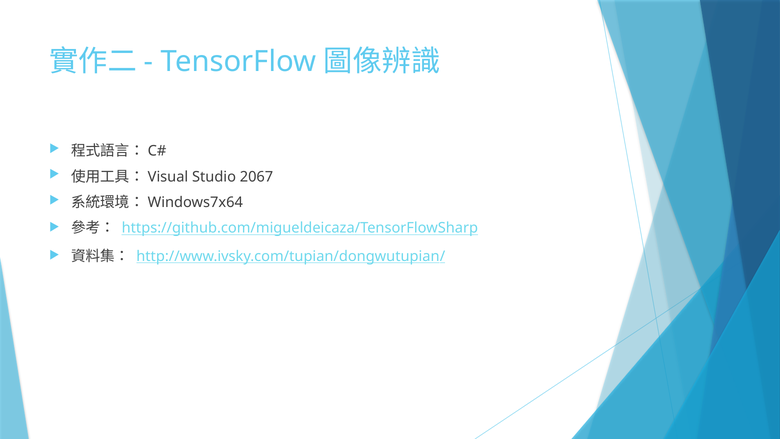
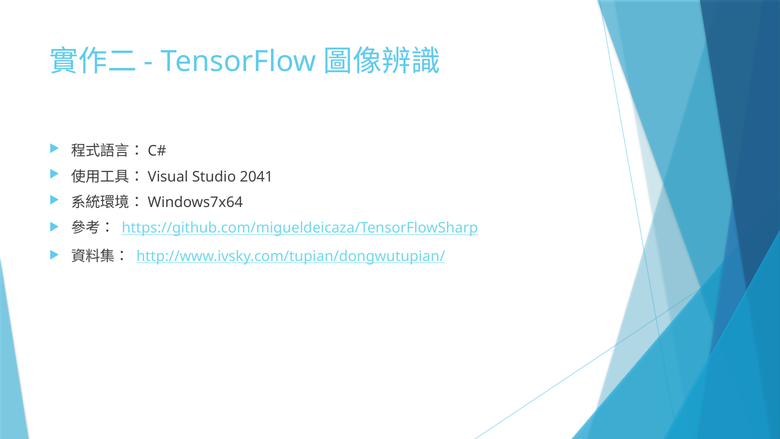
2067: 2067 -> 2041 (256, 177)
